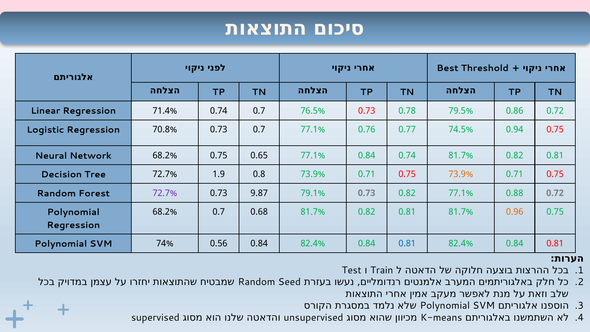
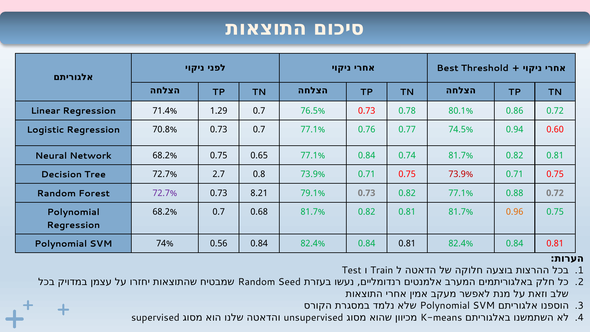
71.4% 0.74: 0.74 -> 1.29 (219, 111)
79.5%: 79.5% -> 80.1% (461, 111)
0.94 0.75: 0.75 -> 0.60 (555, 129)
1.9: 1.9 -> 2.7 (219, 174)
73.9% colour: orange -> red (461, 174)
9.87: 9.87 -> 8.21 (259, 193)
0.81 colour: blue -> black (407, 244)
